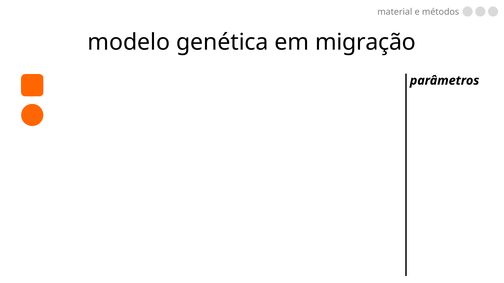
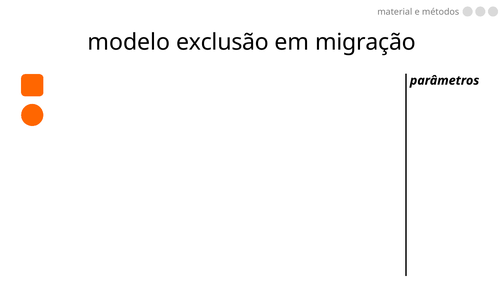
genética: genética -> exclusão (222, 42)
